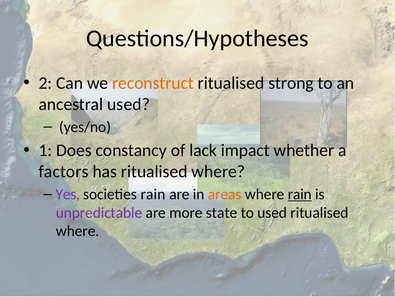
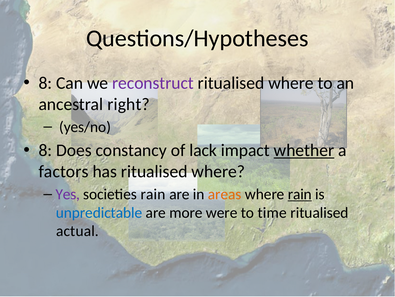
2: 2 -> 8 (45, 83)
reconstruct colour: orange -> purple (153, 83)
strong: strong -> where (291, 83)
ancestral used: used -> right (129, 104)
1: 1 -> 8 (45, 150)
whether underline: none -> present (304, 150)
unpredictable colour: purple -> blue (99, 212)
state: state -> were (222, 212)
to used: used -> time (272, 212)
where: where -> actual (77, 231)
